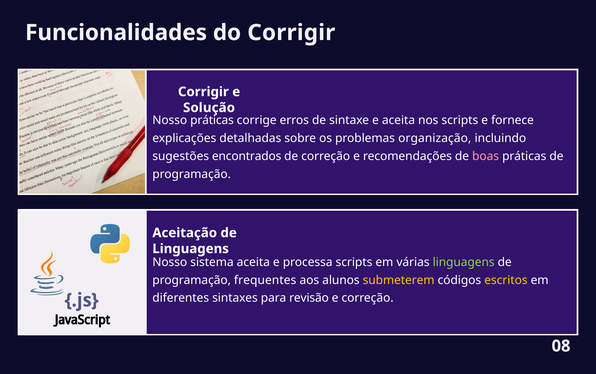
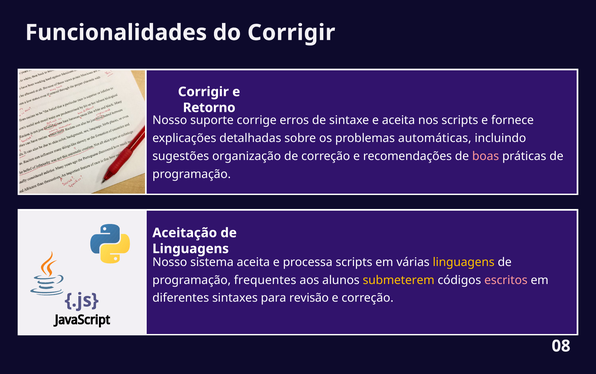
Solução: Solução -> Retorno (209, 108)
Nosso práticas: práticas -> suporte (212, 120)
organização: organização -> automáticas (435, 138)
encontrados: encontrados -> organização (247, 156)
linguagens colour: light green -> yellow (464, 262)
escritos colour: yellow -> pink (506, 280)
